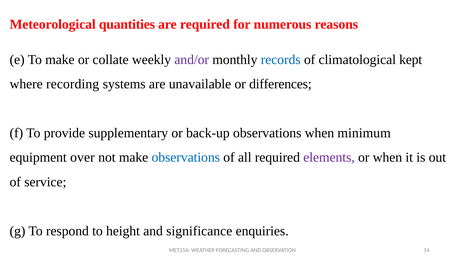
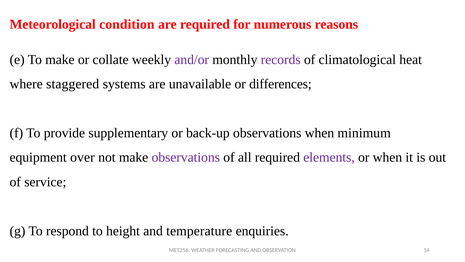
quantities: quantities -> condition (127, 24)
records colour: blue -> purple (281, 59)
kept: kept -> heat (411, 59)
recording: recording -> staggered (73, 84)
observations colour: blue -> purple (186, 157)
significance: significance -> temperature (199, 230)
